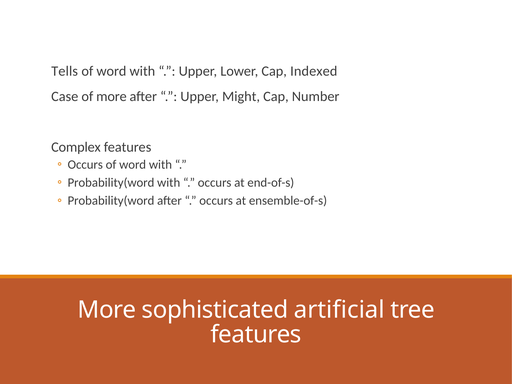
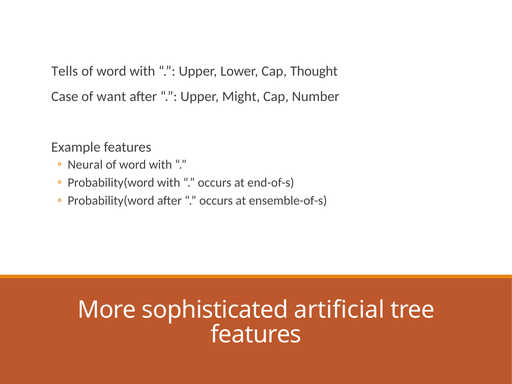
Indexed: Indexed -> Thought (314, 71)
of more: more -> want (111, 96)
Complex: Complex -> Example (76, 147)
Occurs: Occurs -> Neural (85, 165)
